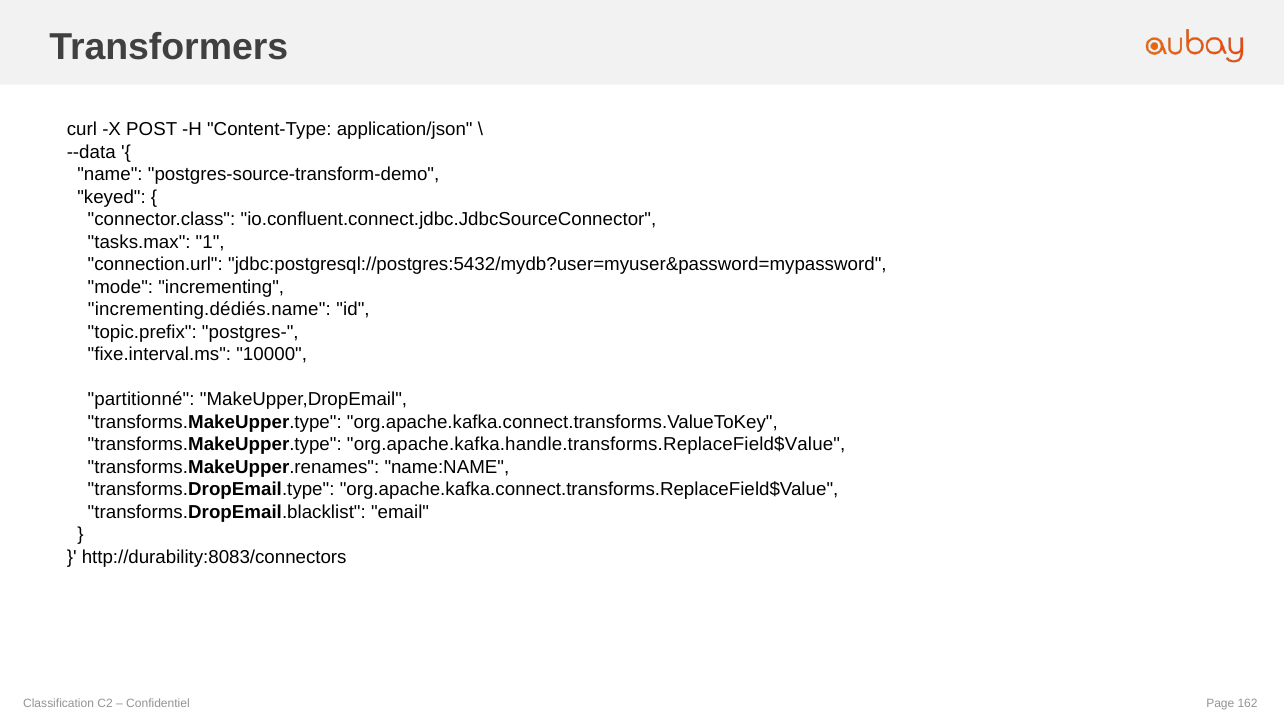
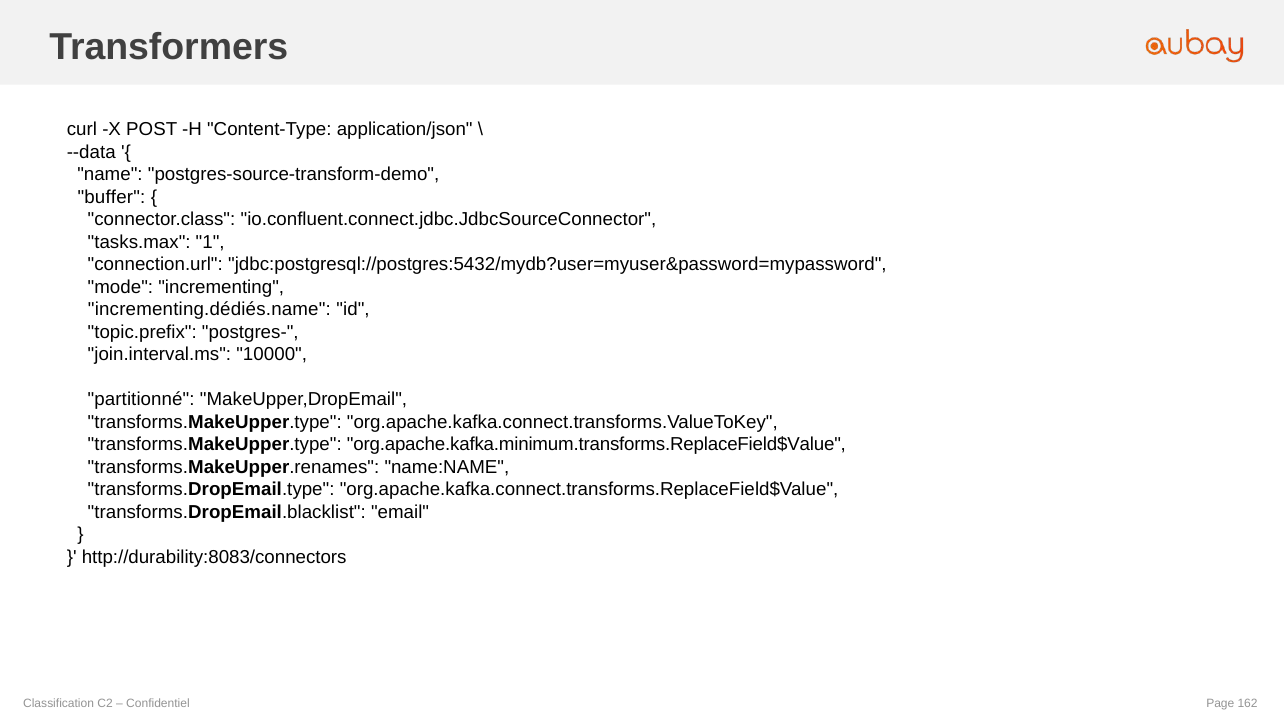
keyed: keyed -> buffer (111, 197)
fixe.interval.ms: fixe.interval.ms -> join.interval.ms (159, 355)
org.apache.kafka.handle.transforms.ReplaceField$Value: org.apache.kafka.handle.transforms.ReplaceField$Value -> org.apache.kafka.minimum.transforms.ReplaceField$Value (596, 445)
